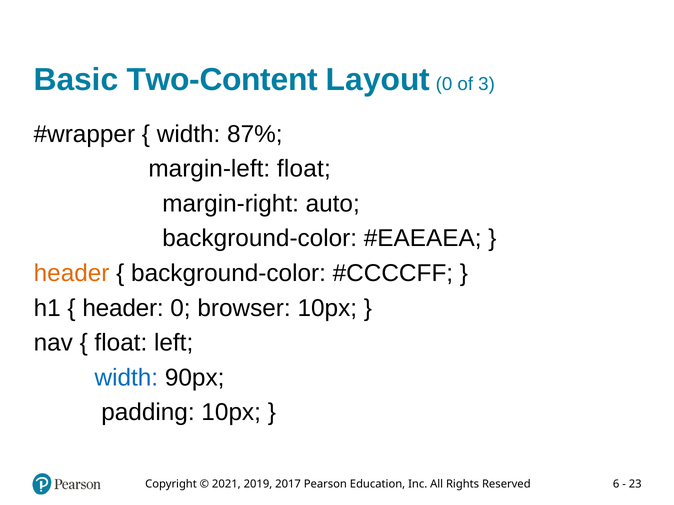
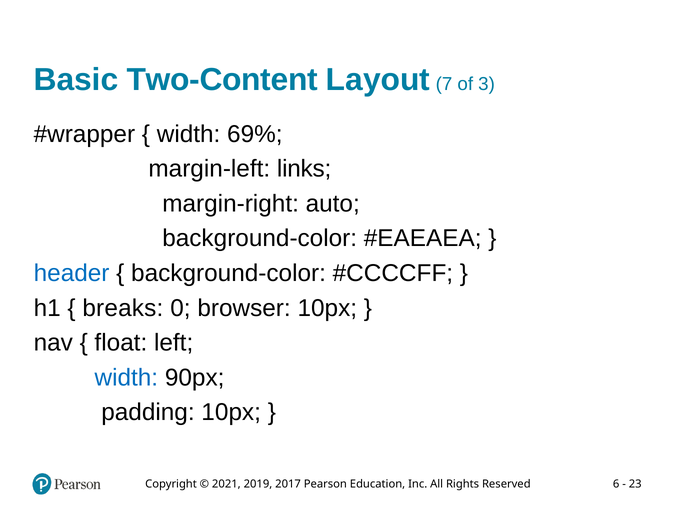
Layout 0: 0 -> 7 (444, 84)
87%: 87% -> 69% (255, 134)
margin-left float: float -> links (304, 169)
header colour: orange -> blue (72, 274)
header: header -> breaks (123, 308)
